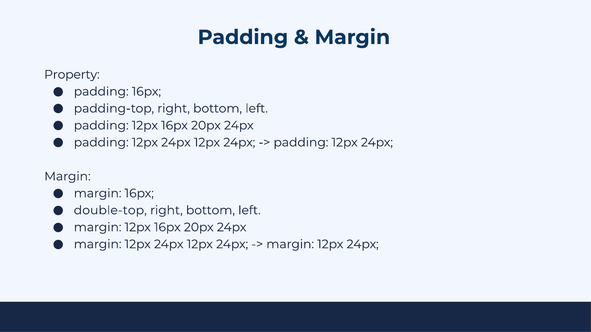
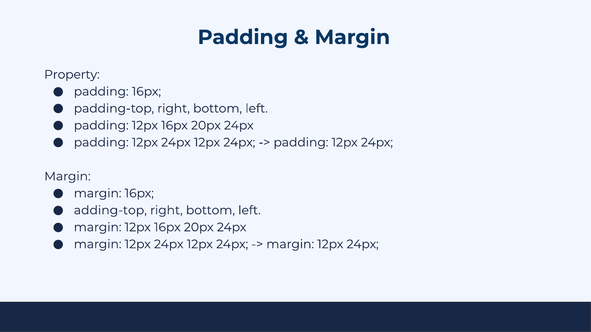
double-top: double-top -> adding-top (110, 211)
